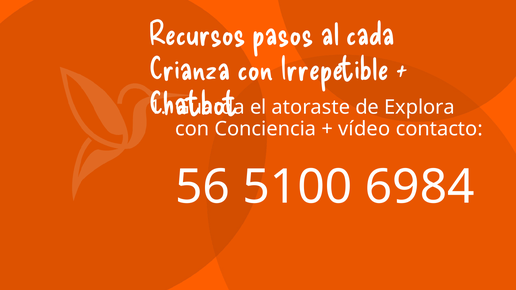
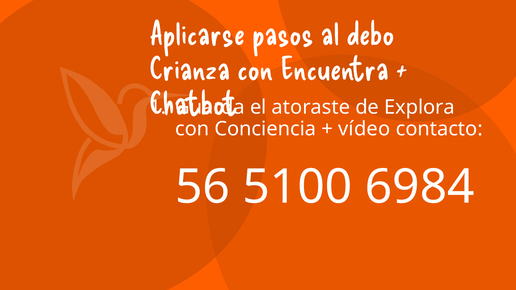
Recursos: Recursos -> Aplicarse (197, 35)
cada: cada -> debo (370, 35)
Irrepetible: Irrepetible -> Encuentra (335, 69)
